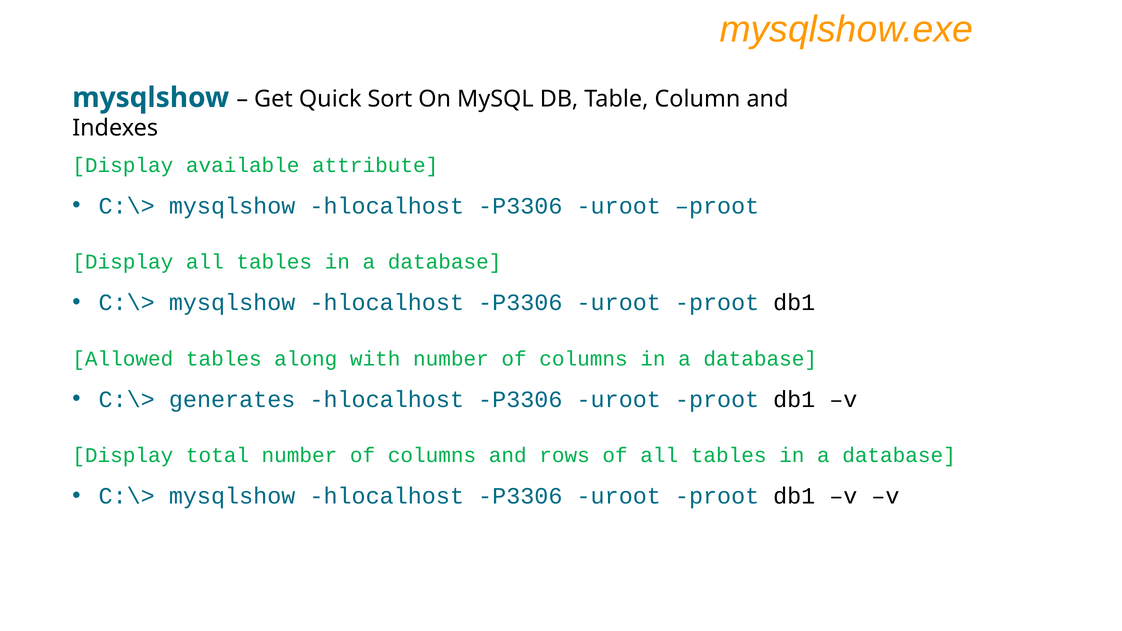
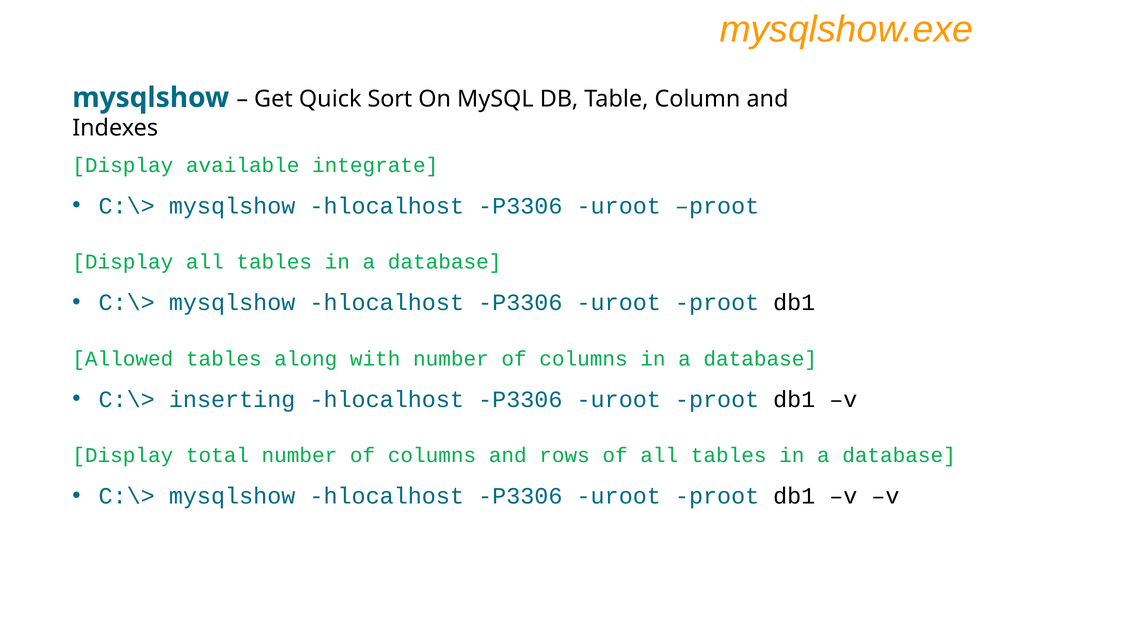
attribute: attribute -> integrate (375, 165)
generates: generates -> inserting (232, 400)
